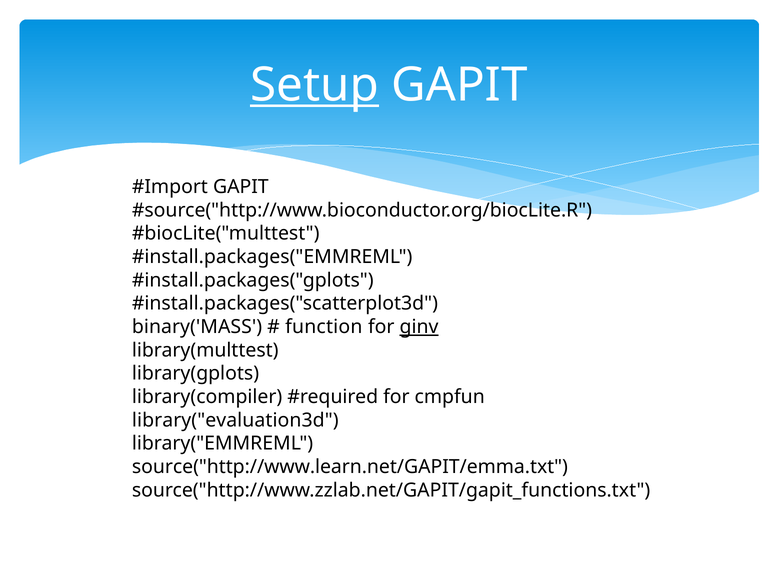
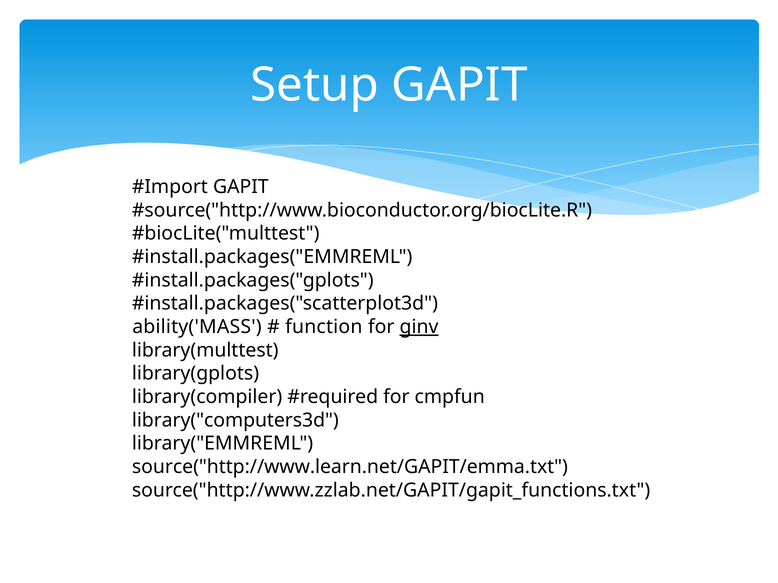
Setup underline: present -> none (314, 85)
binary('MASS: binary('MASS -> ability('MASS (197, 327)
library("evaluation3d: library("evaluation3d -> library("computers3d (235, 421)
